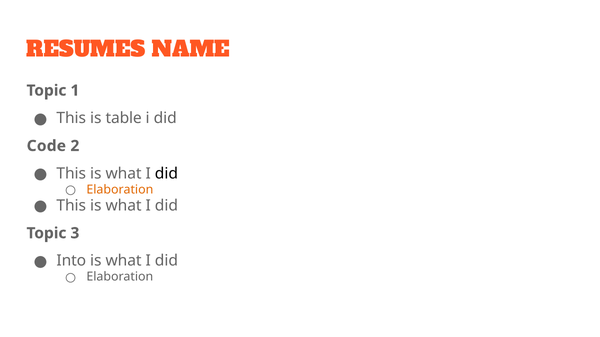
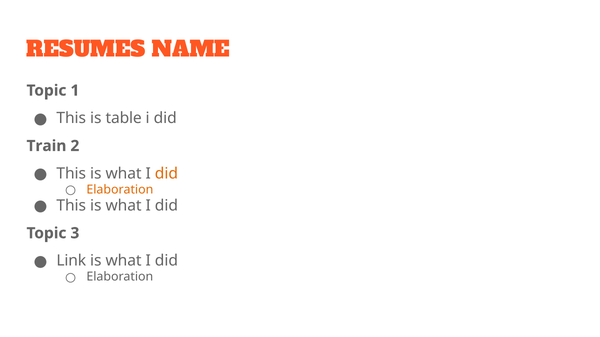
Code: Code -> Train (46, 146)
did colour: black -> orange (166, 174)
Into: Into -> Link (71, 261)
